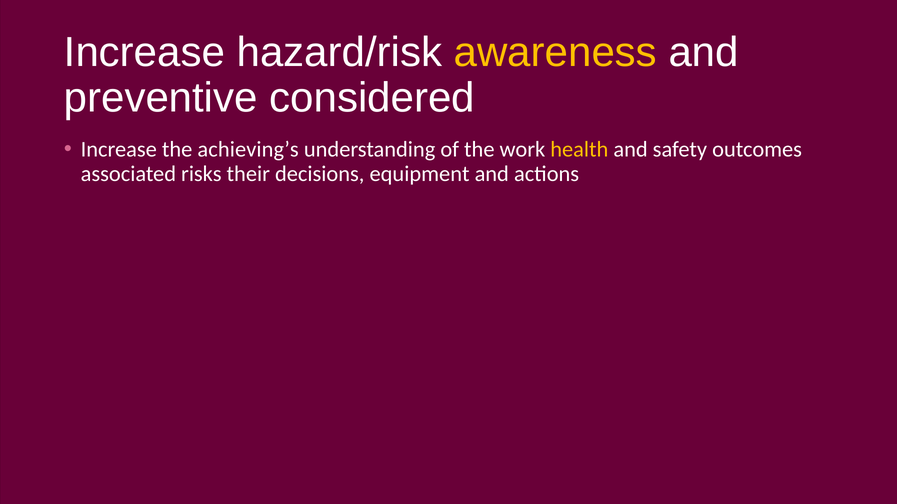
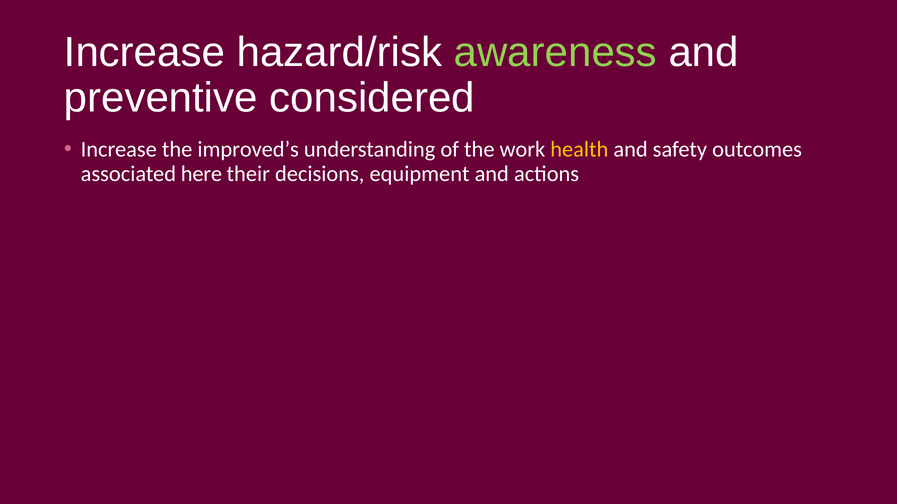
awareness colour: yellow -> light green (555, 53)
achieving’s: achieving’s -> improved’s (248, 150)
risks: risks -> here (201, 174)
